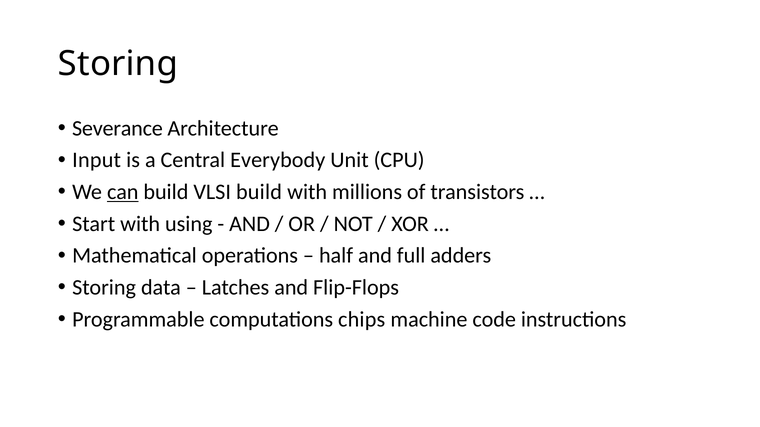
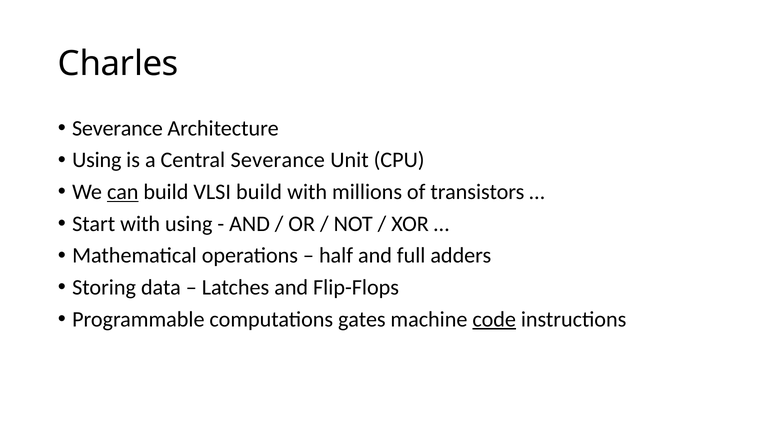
Storing: Storing -> Charles (118, 64)
Input: Input -> Using (97, 160)
Central Everybody: Everybody -> Severance (278, 160)
chips: chips -> gates (362, 320)
code underline: none -> present (494, 320)
